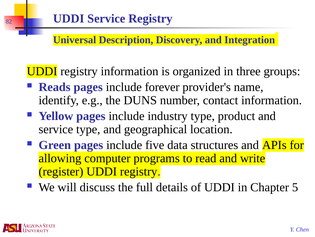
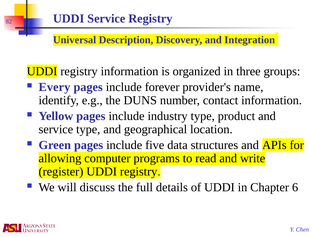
Reads: Reads -> Every (54, 87)
5: 5 -> 6 (295, 187)
